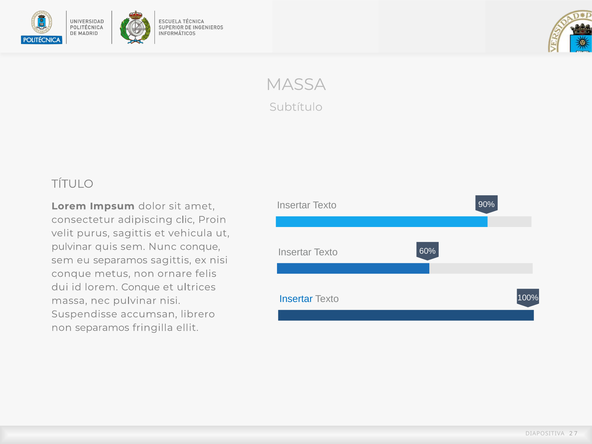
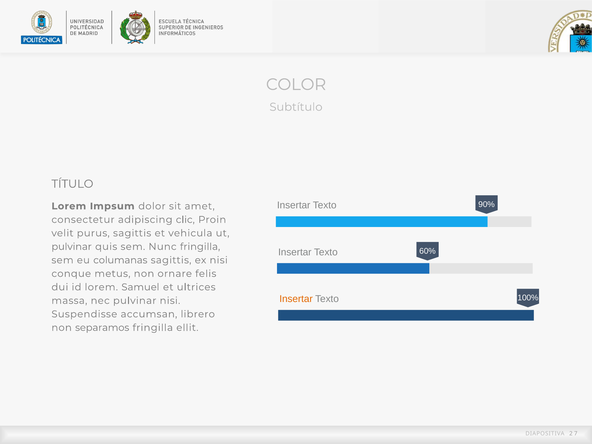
MASSA: MASSA -> COLOR (296, 84)
Nunc conque: conque -> fringilla (200, 247)
eu separamos: separamos -> columanas (120, 260)
lorem Conque: Conque -> Samuel (140, 287)
Insertar colour: blue -> orange (296, 299)
